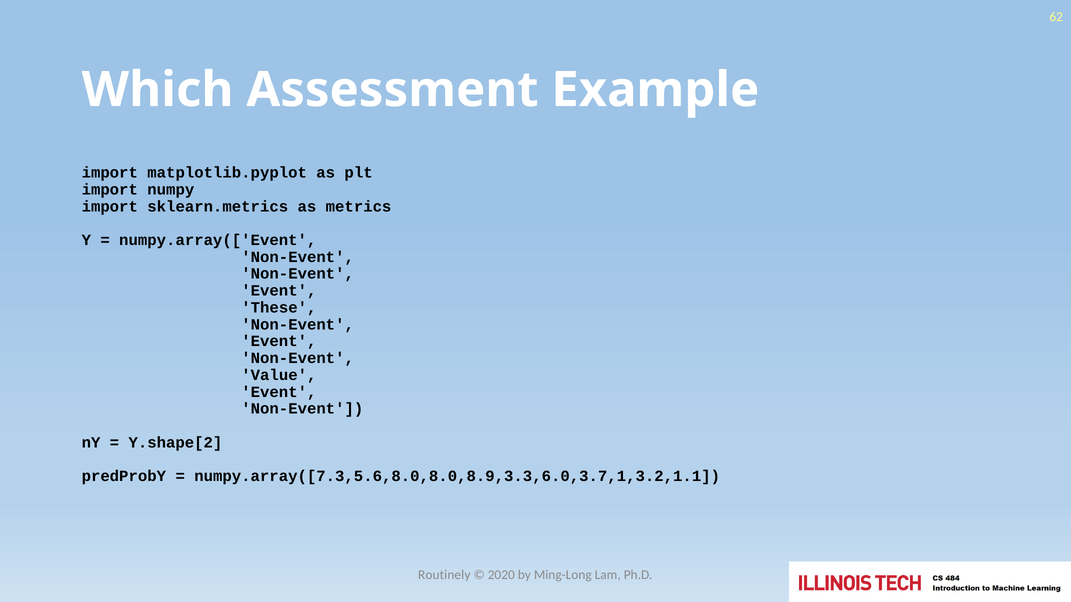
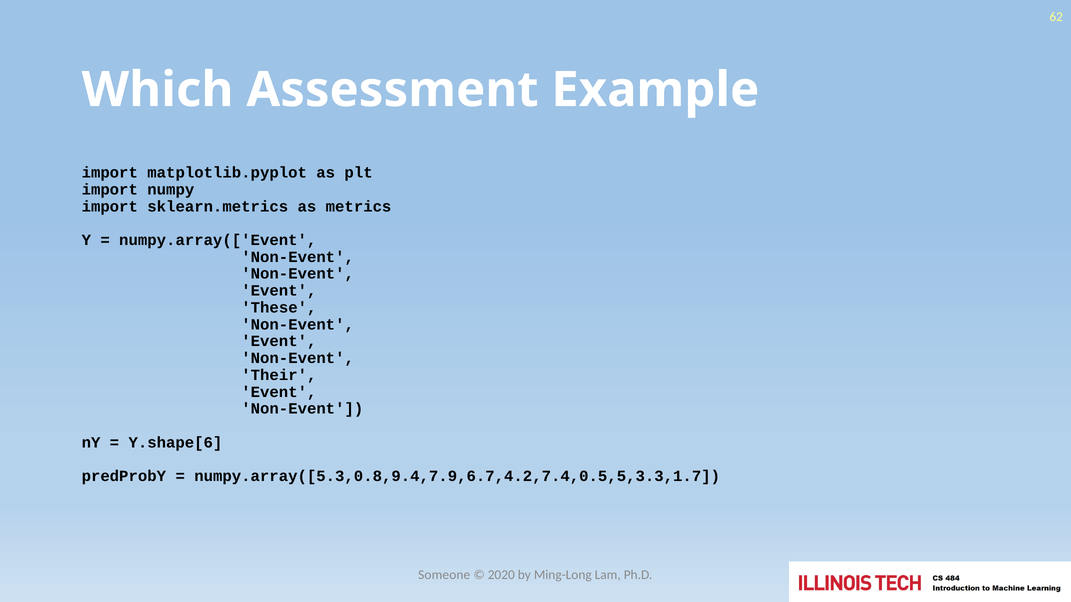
Value: Value -> Their (279, 375)
Y.shape[2: Y.shape[2 -> Y.shape[6 (175, 443)
numpy.array([7.3,5.6,8.0,8.0,8.9,3.3,6.0,3.7,1,3.2,1.1: numpy.array([7.3,5.6,8.0,8.0,8.9,3.3,6.0,3.7,1,3.2,1.1 -> numpy.array([5.3,0.8,9.4,7.9,6.7,4.2,7.4,0.5,5,3.3,1.7 (457, 477)
Routinely: Routinely -> Someone (444, 575)
